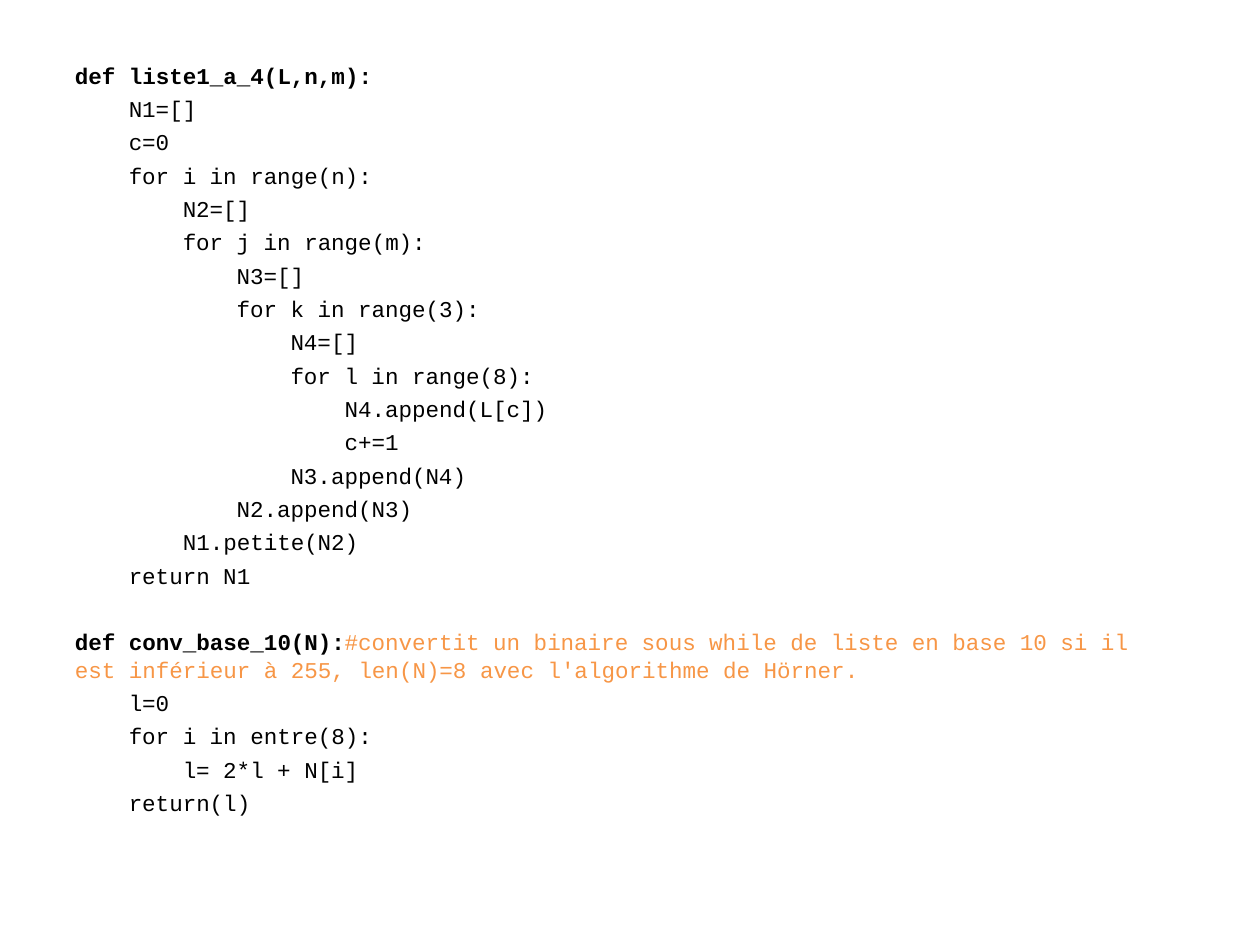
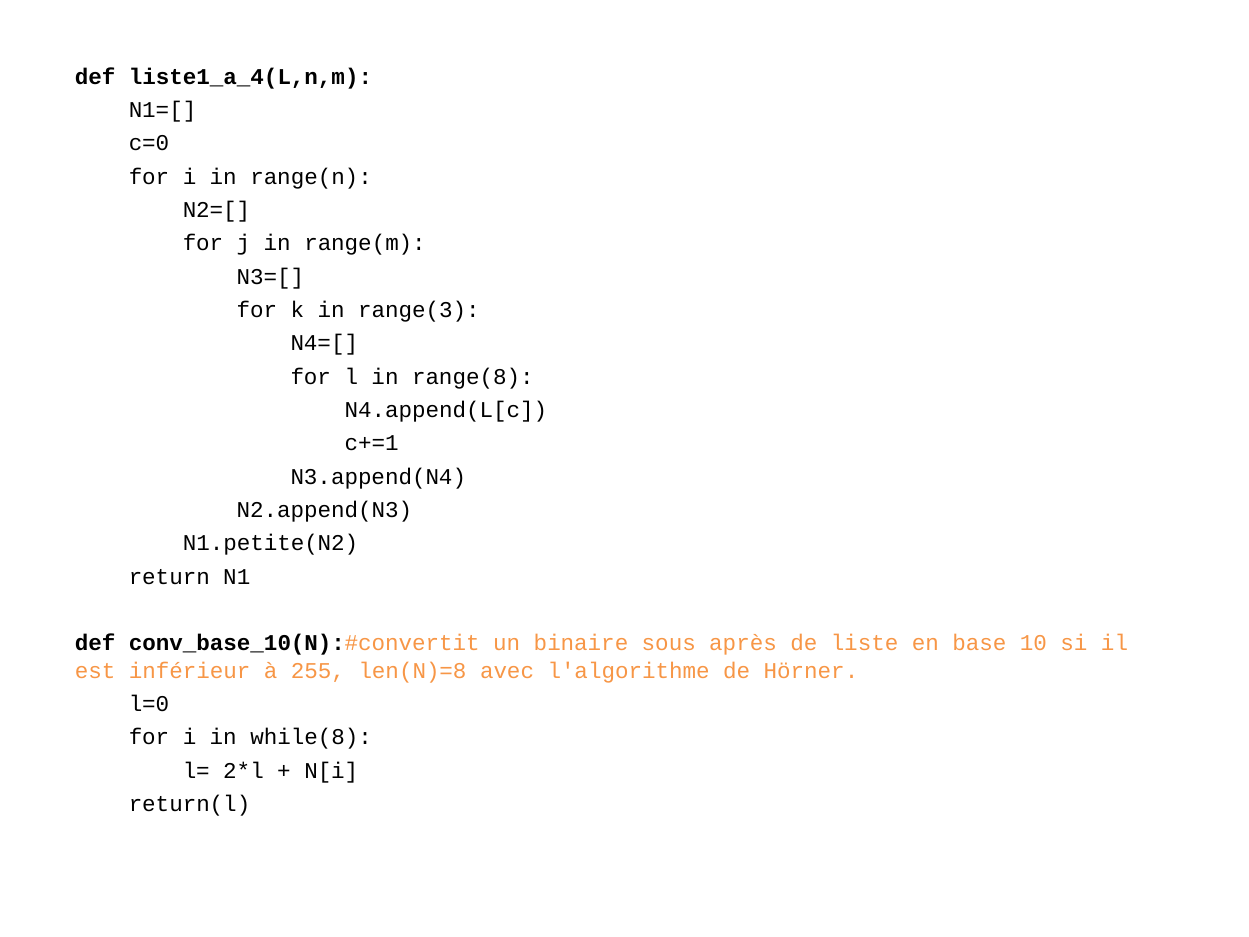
while: while -> après (743, 643)
entre(8: entre(8 -> while(8 (311, 737)
